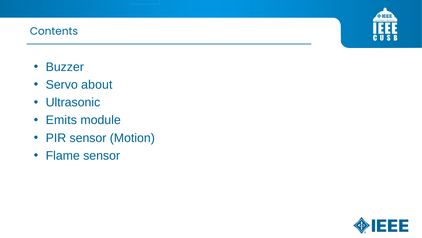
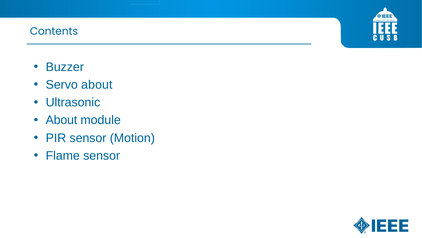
Emits: Emits -> About (61, 120)
